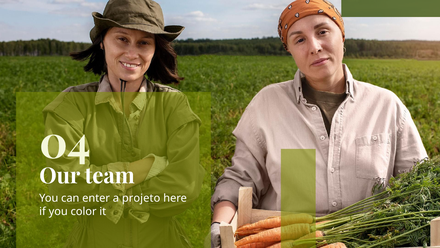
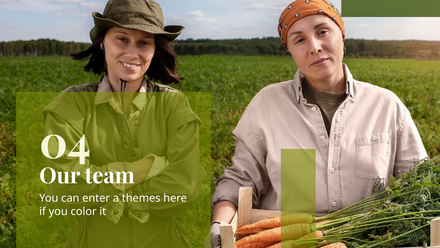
projeto: projeto -> themes (141, 198)
